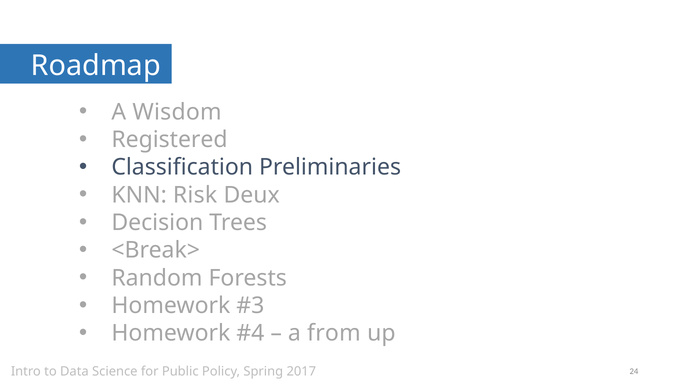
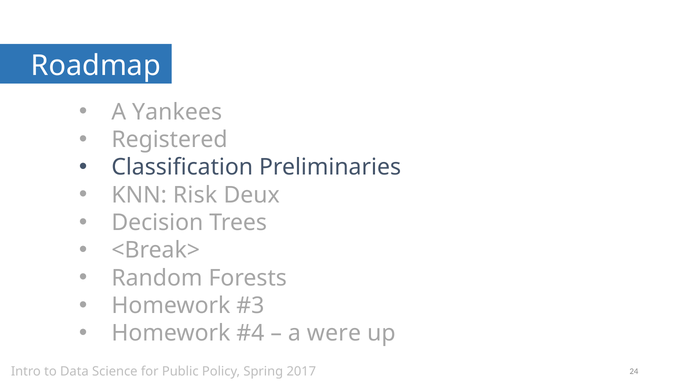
Wisdom: Wisdom -> Yankees (177, 112)
from: from -> were (334, 333)
